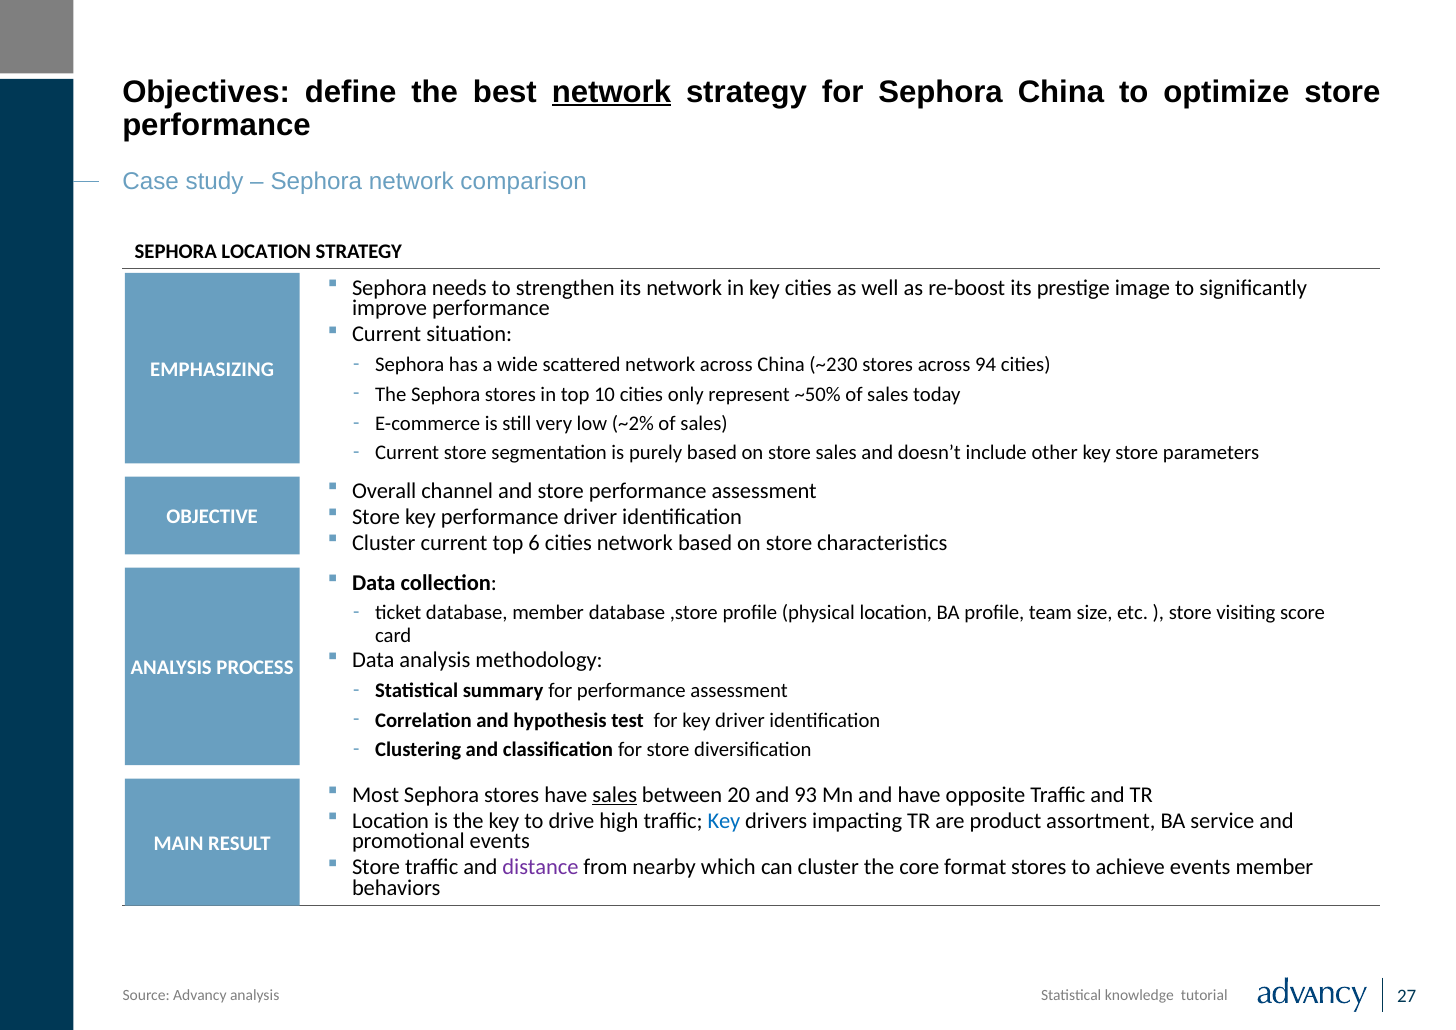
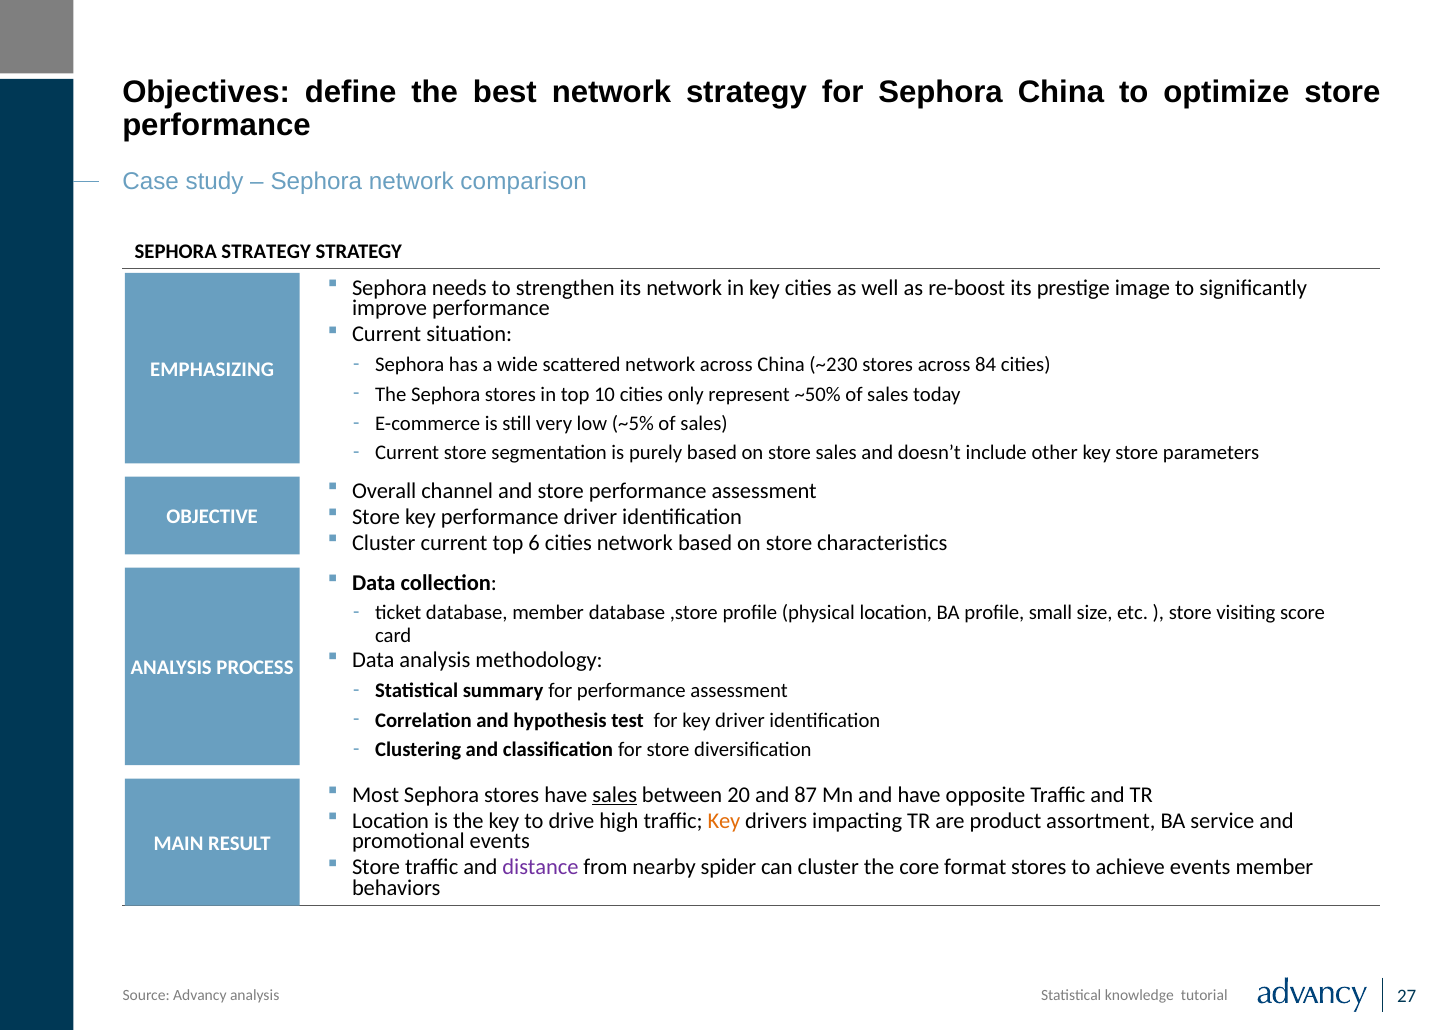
network underline: present -> none (611, 92)
SEPHORA LOCATION: LOCATION -> STRATEGY (266, 252)
94: 94 -> 84 (986, 365)
~2%: ~2% -> ~5% (633, 423)
team: team -> small (1050, 613)
93: 93 -> 87 (806, 794)
Key colour: blue -> orange (724, 820)
which: which -> spider (728, 867)
